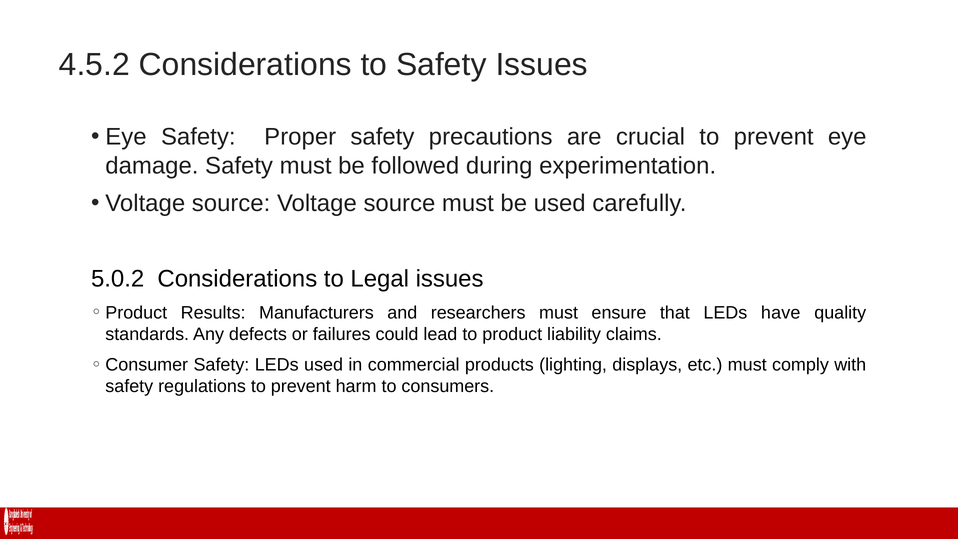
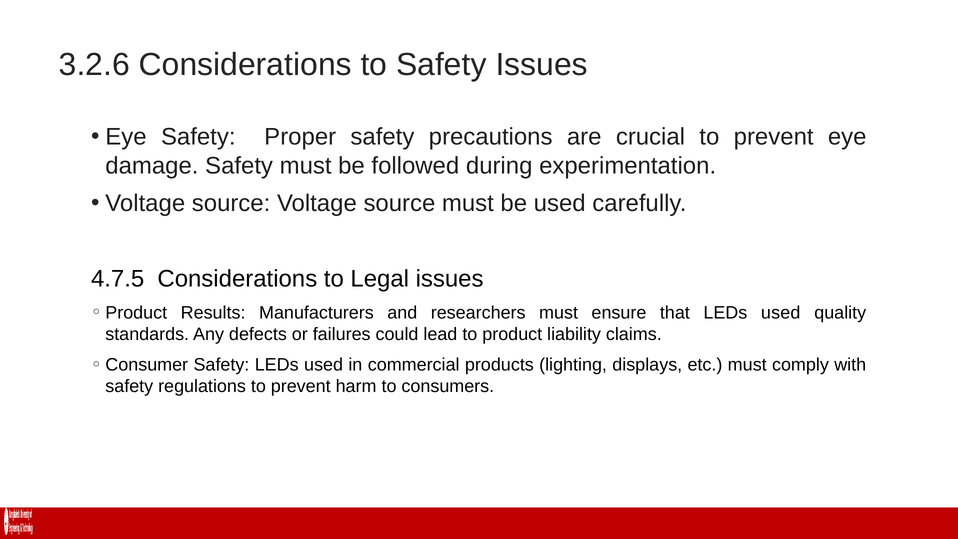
4.5.2: 4.5.2 -> 3.2.6 (94, 65)
5.0.2: 5.0.2 -> 4.7.5 (118, 279)
that LEDs have: have -> used (781, 313)
